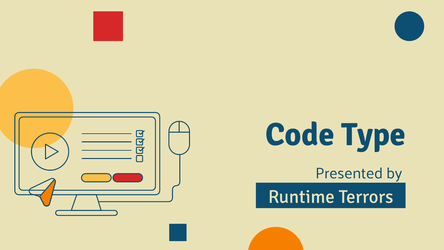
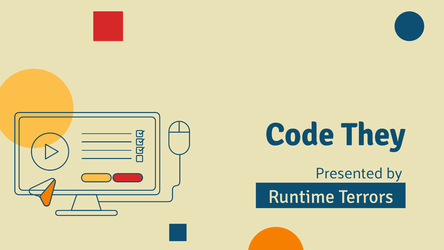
Type: Type -> They (373, 134)
